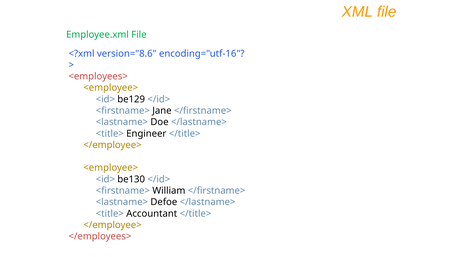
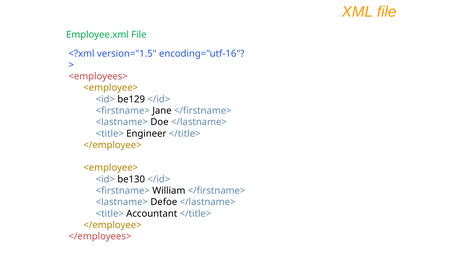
version="8.6: version="8.6 -> version="1.5 (127, 54)
